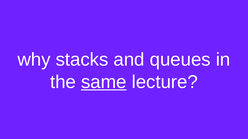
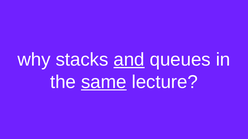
and underline: none -> present (129, 60)
